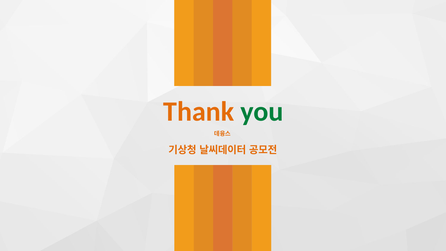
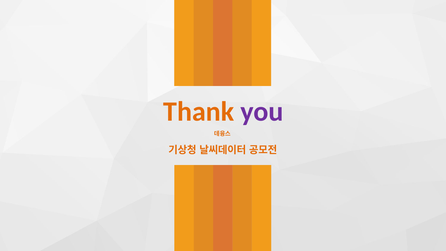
you colour: green -> purple (262, 112)
